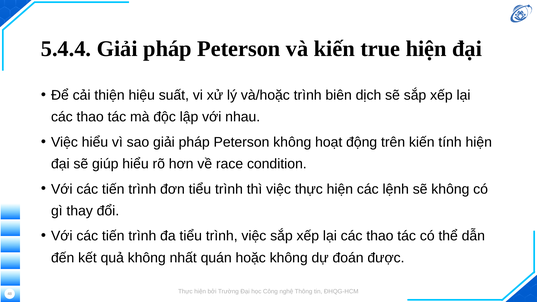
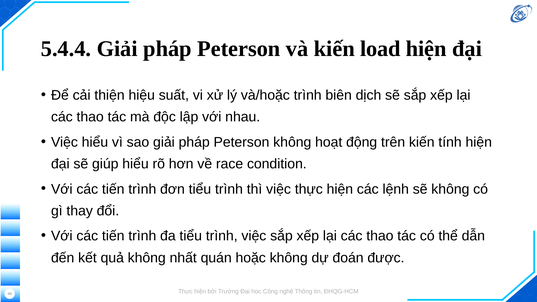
true: true -> load (380, 49)
